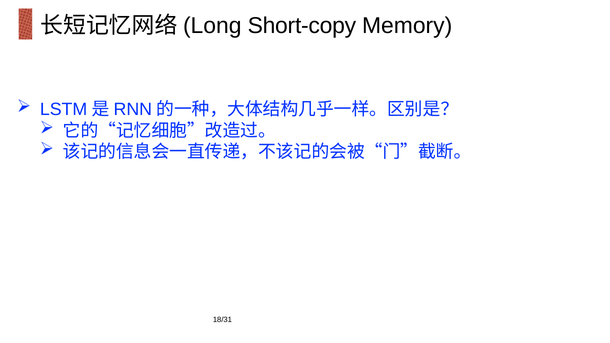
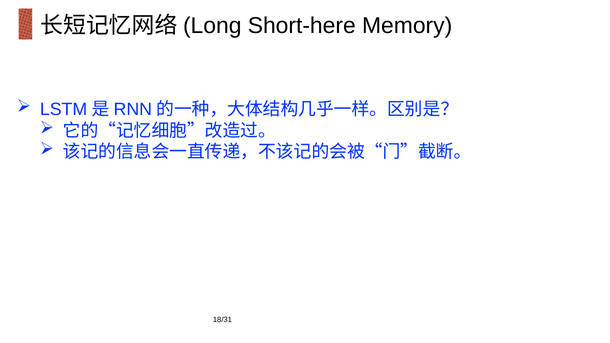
Short-copy: Short-copy -> Short-here (302, 26)
